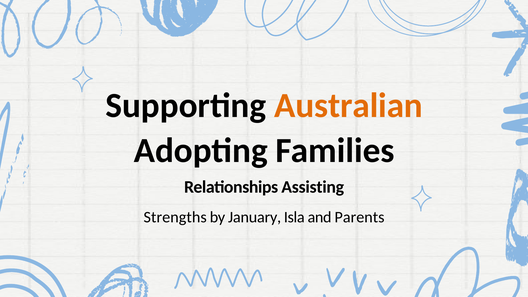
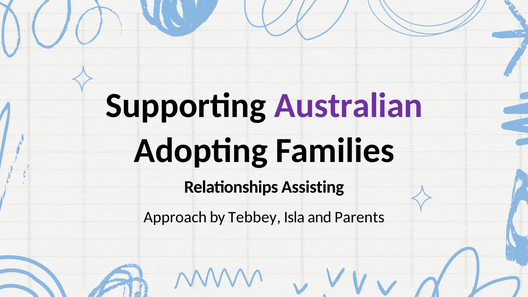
Australian colour: orange -> purple (349, 106)
Strengths: Strengths -> Approach (175, 217)
January: January -> Tebbey (254, 217)
